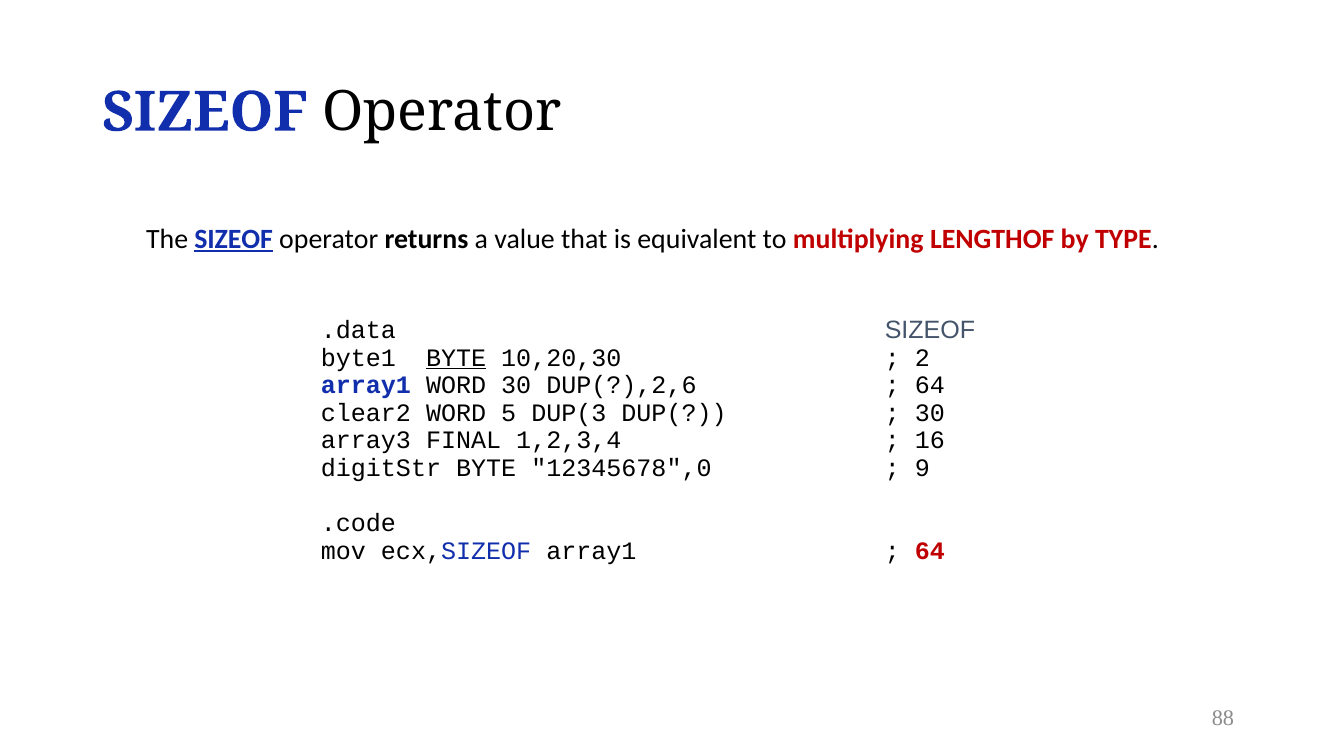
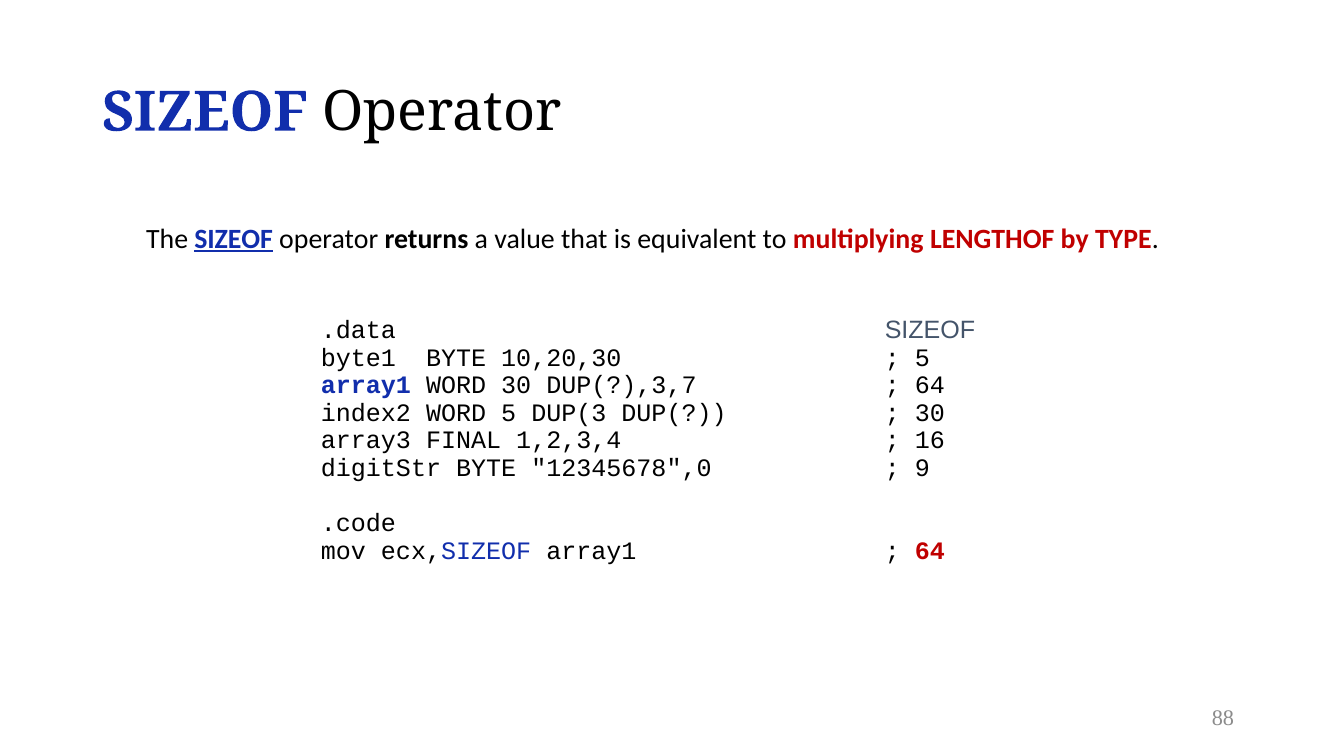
BYTE underline: present -> none (456, 358)
2: 2 -> 5 (922, 358)
DUP(?),2,6: DUP(?),2,6 -> DUP(?),3,7 (621, 385)
clear2: clear2 -> index2 (366, 413)
